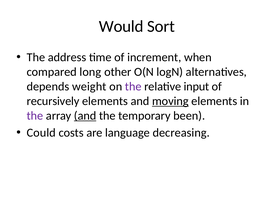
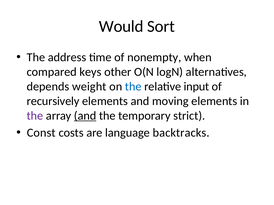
increment: increment -> nonempty (154, 57)
long: long -> keys (90, 72)
the colour: purple -> blue (133, 87)
moving underline: present -> none (170, 101)
been: been -> strict (189, 116)
Could: Could -> Const (41, 133)
decreasing: decreasing -> backtracks (181, 133)
